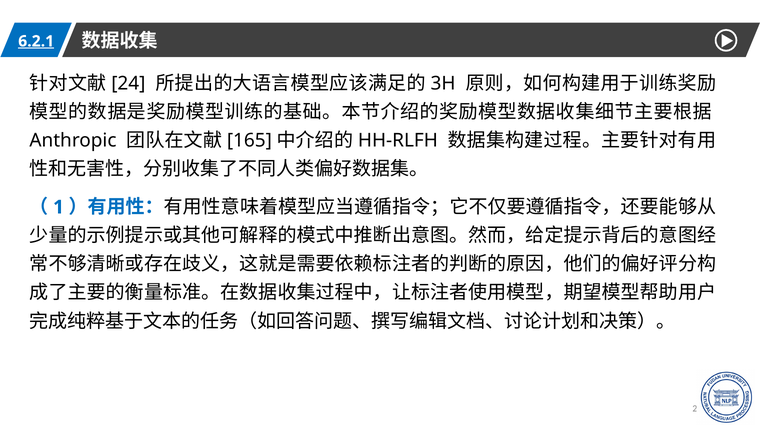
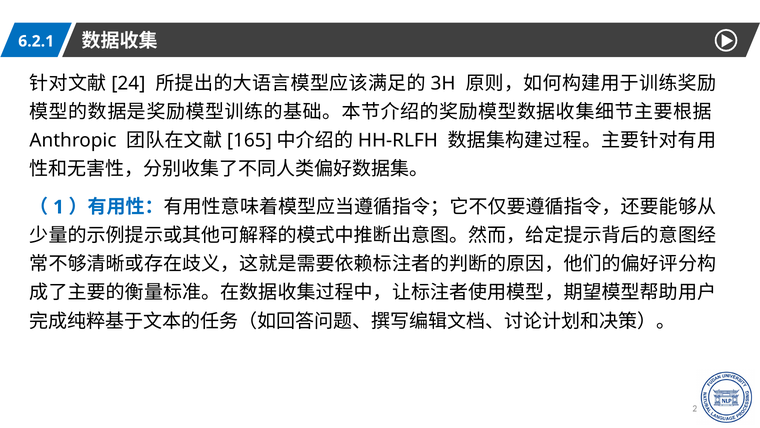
6.2.1 underline: present -> none (36, 41)
